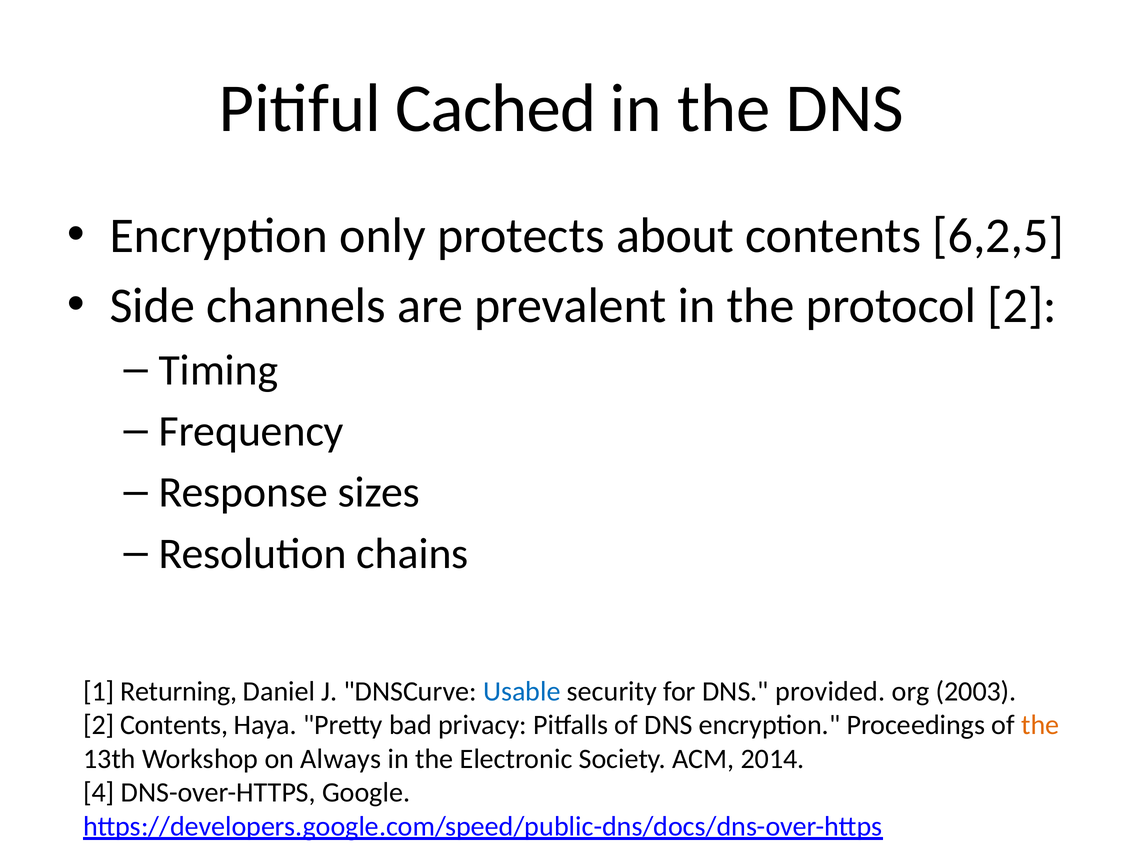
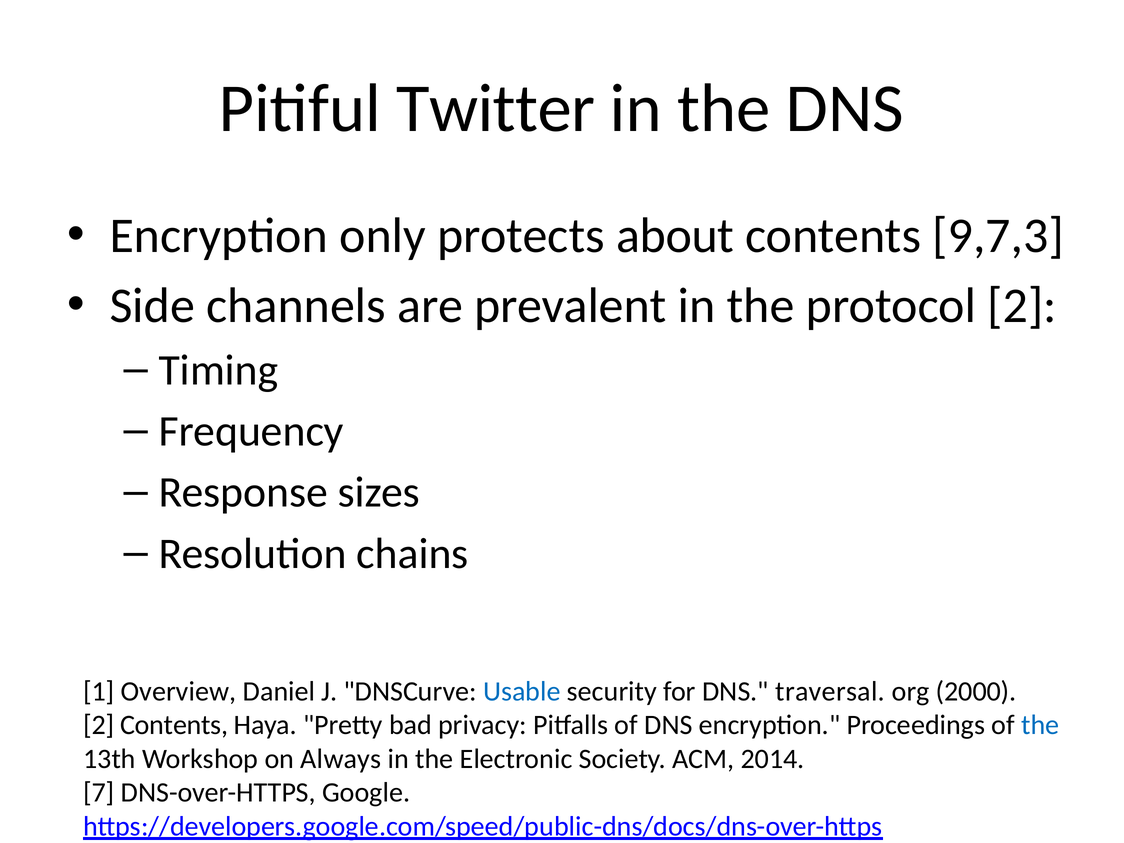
Cached: Cached -> Twitter (496, 109)
6,2,5: 6,2,5 -> 9,7,3 (998, 236)
Returning: Returning -> Overview (179, 691)
provided: provided -> traversal (830, 691)
2003: 2003 -> 2000 (976, 691)
the colour: orange -> blue (1040, 725)
4: 4 -> 7 (99, 793)
